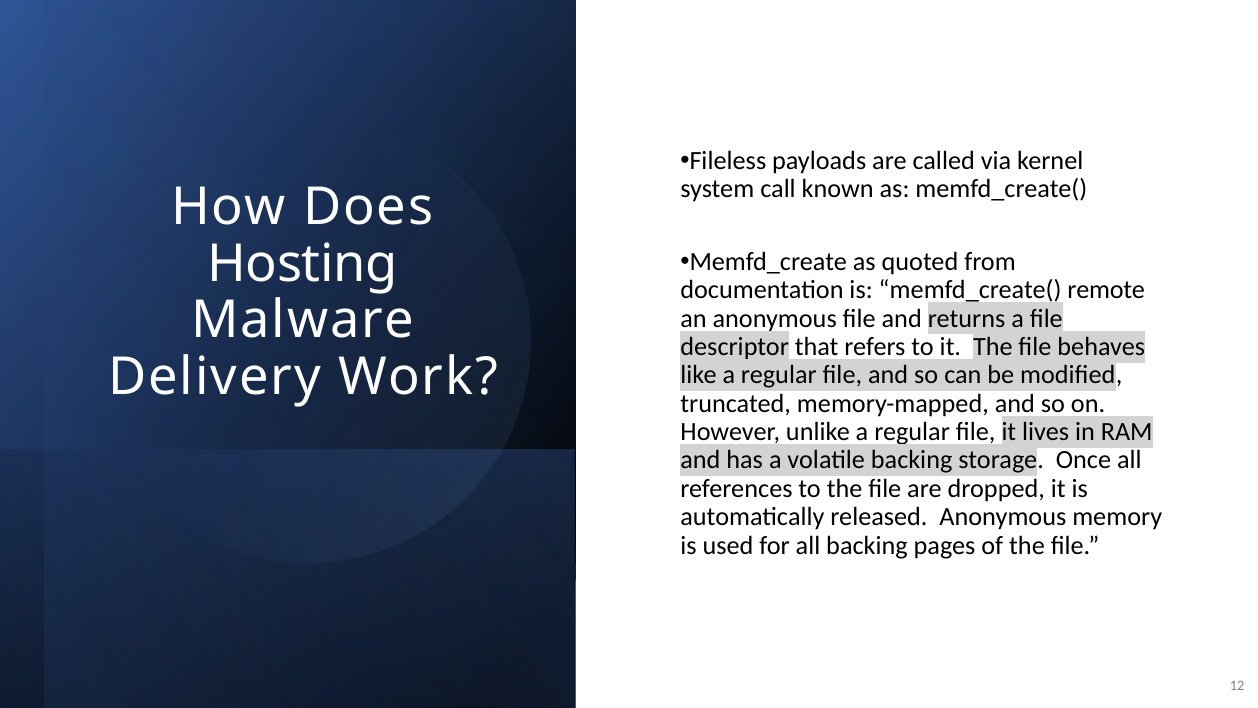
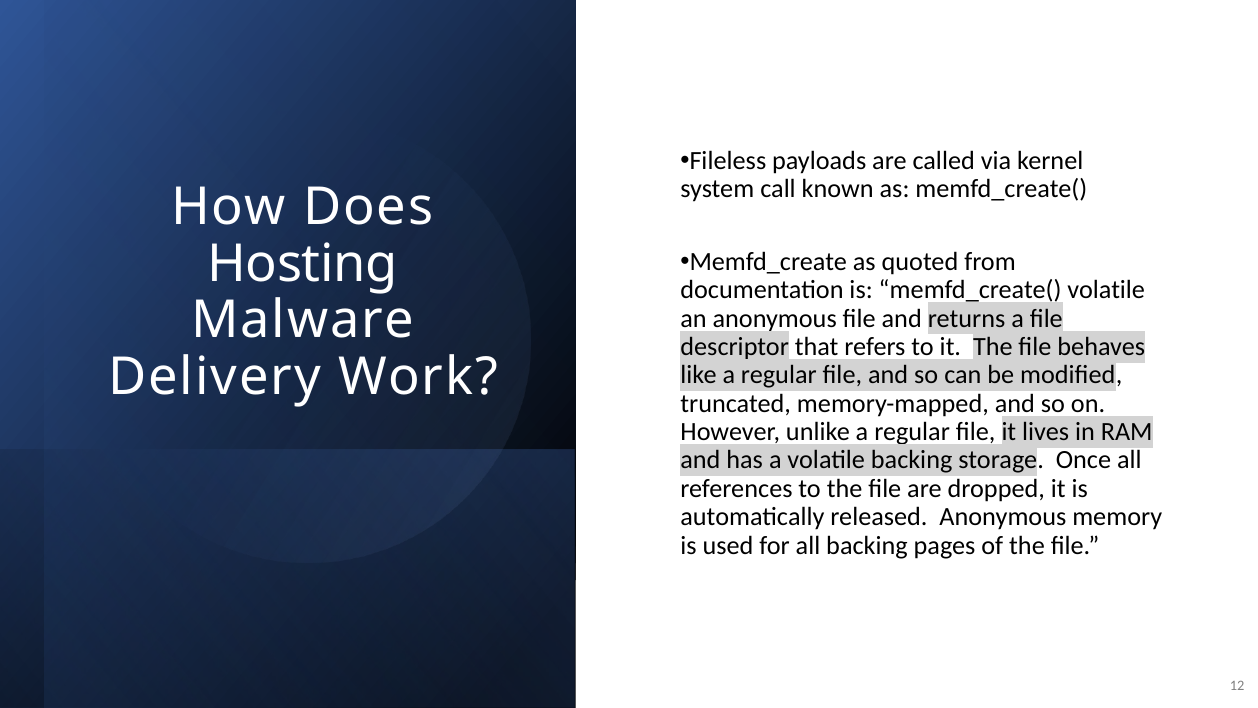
memfd_create( remote: remote -> volatile (1106, 290)
